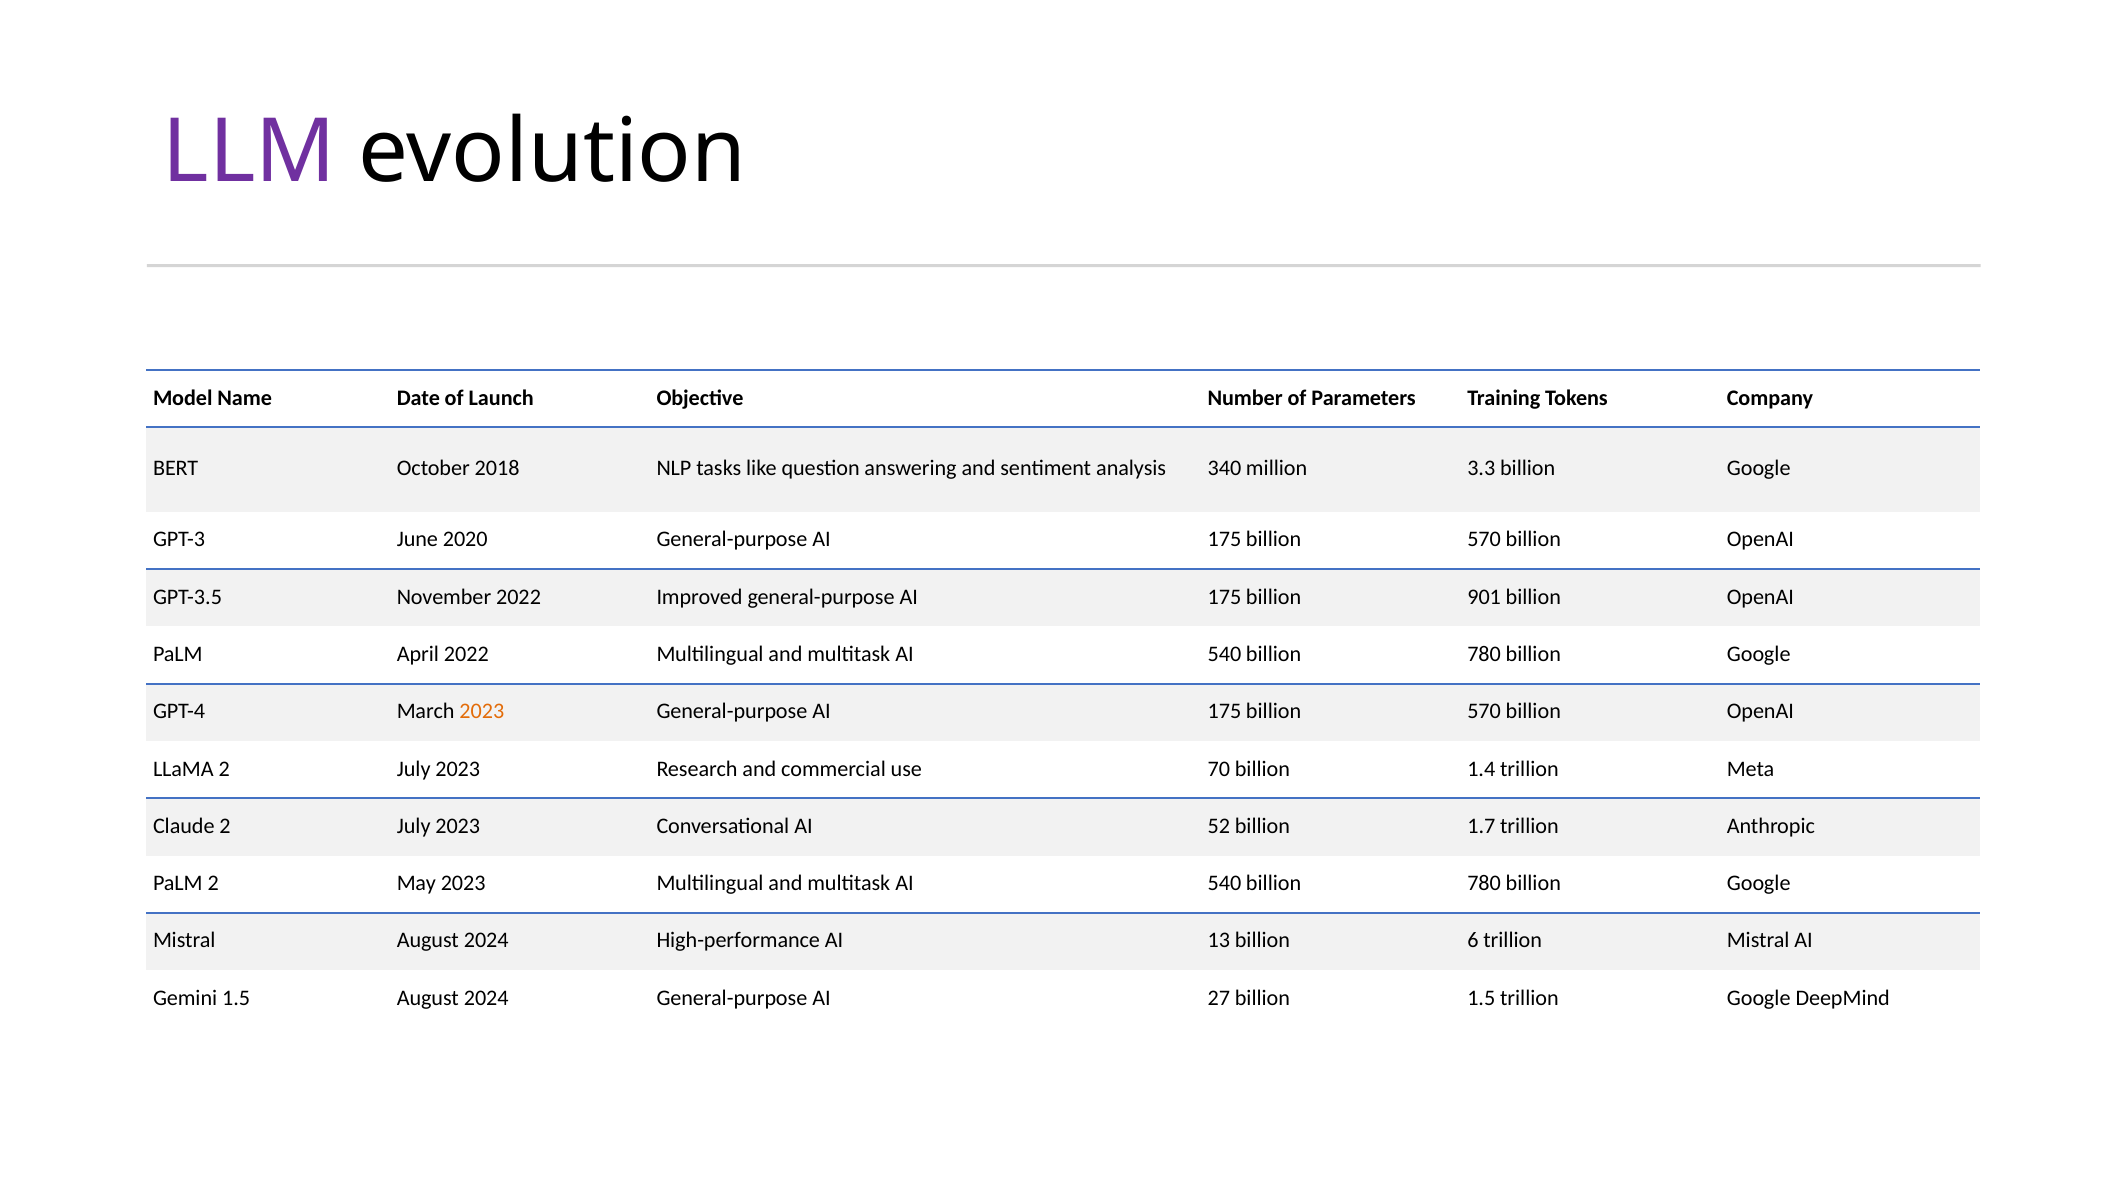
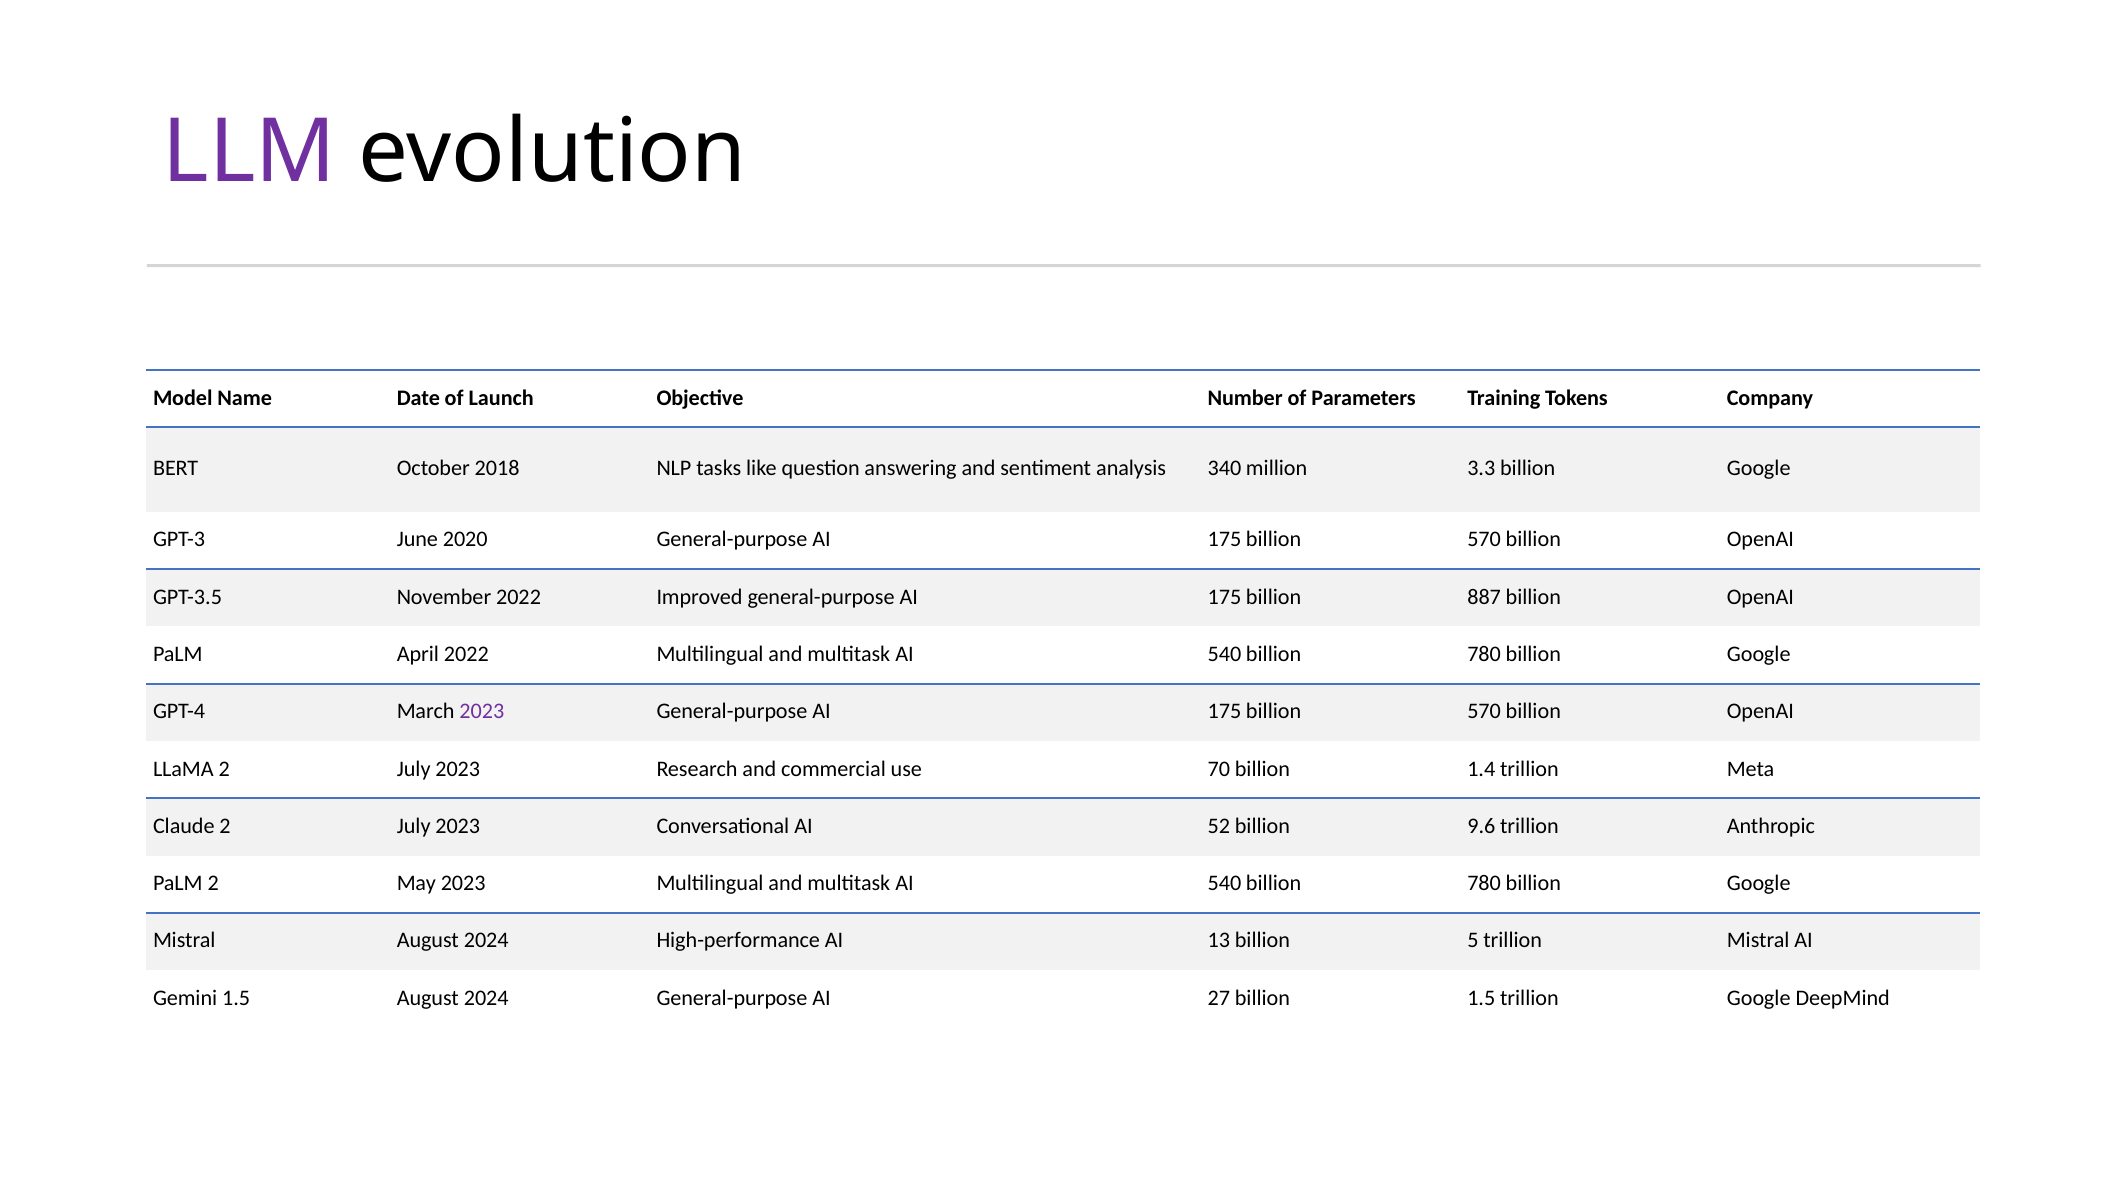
901: 901 -> 887 (1484, 597)
2023 colour: orange -> purple (482, 711)
1.7: 1.7 -> 9.6 (1481, 826)
6: 6 -> 5 (1473, 941)
